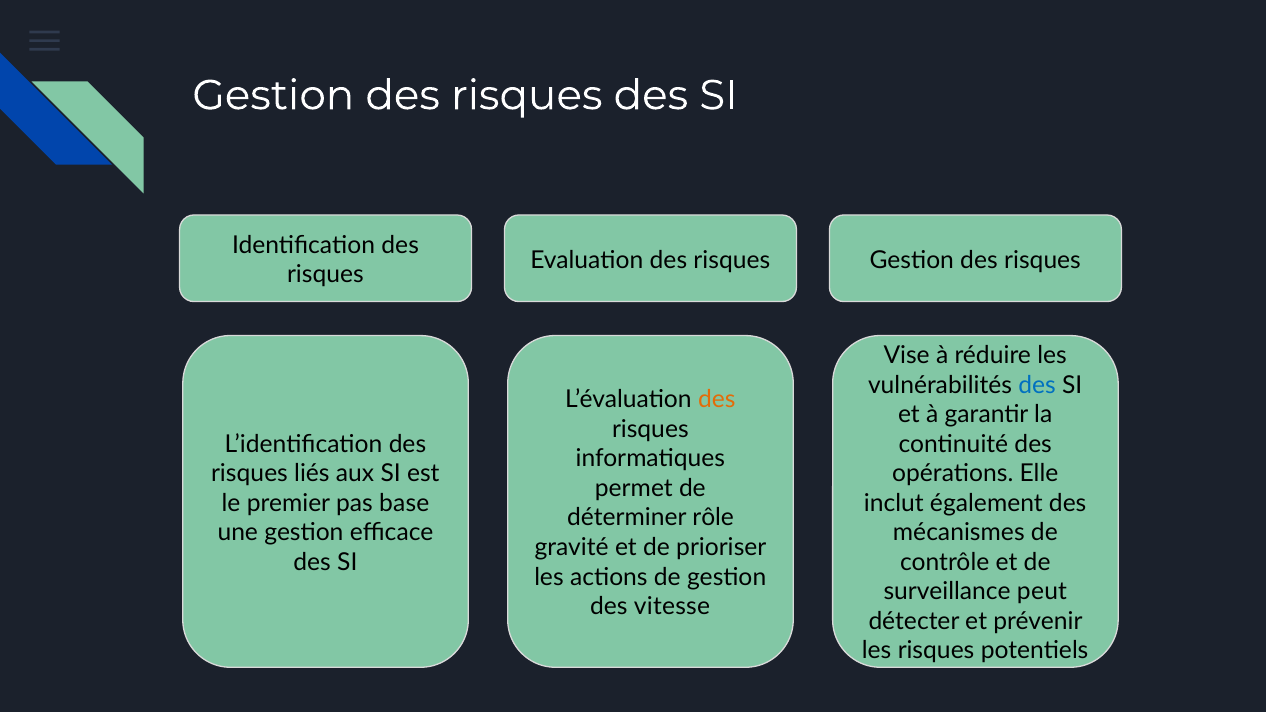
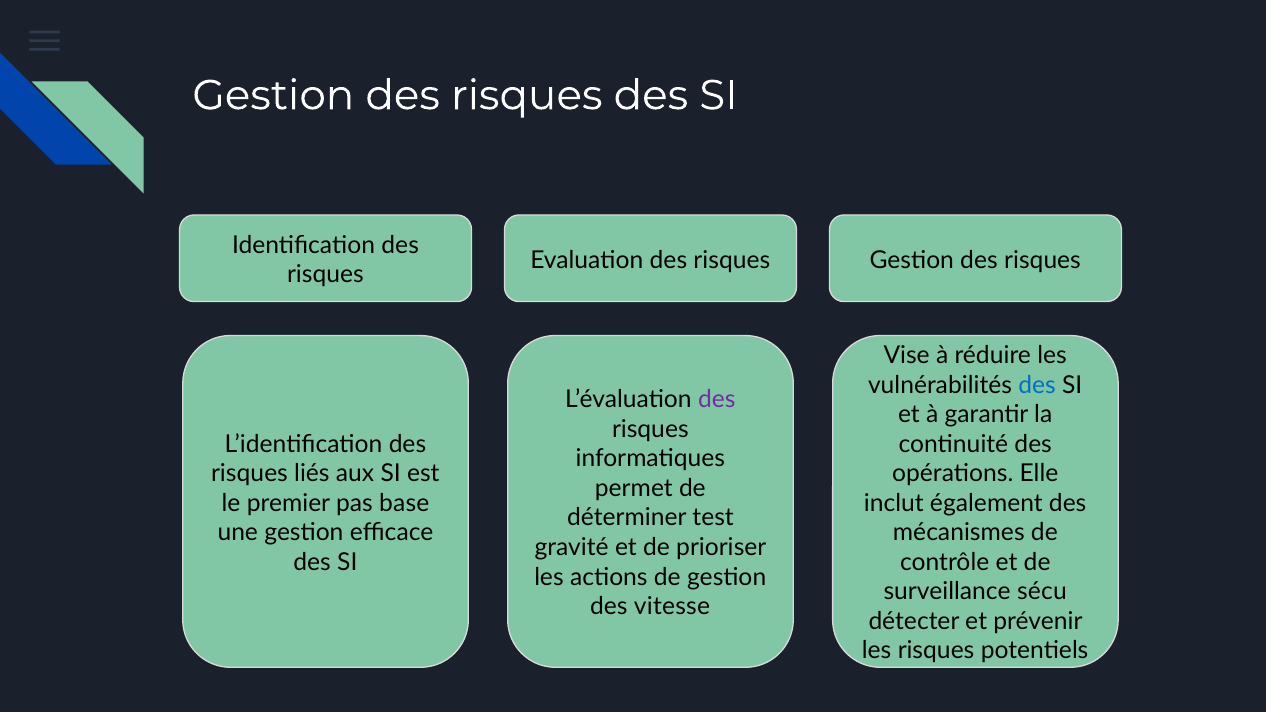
des colour: orange -> purple (717, 400)
rôle: rôle -> test (713, 518)
peut: peut -> sécu (1042, 592)
